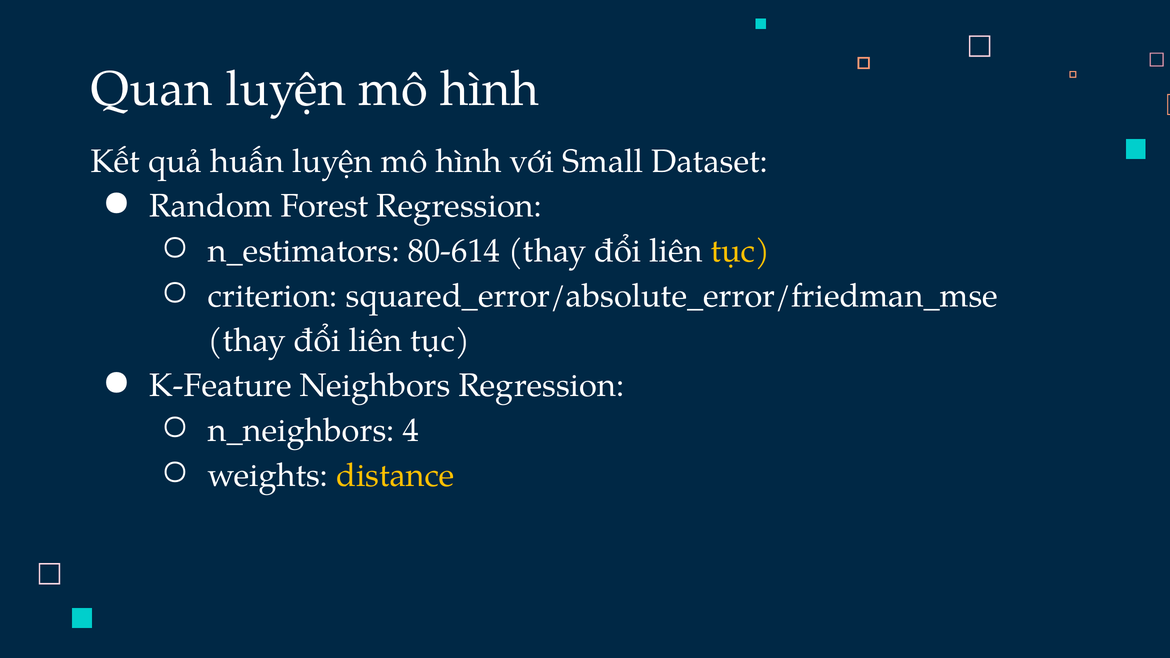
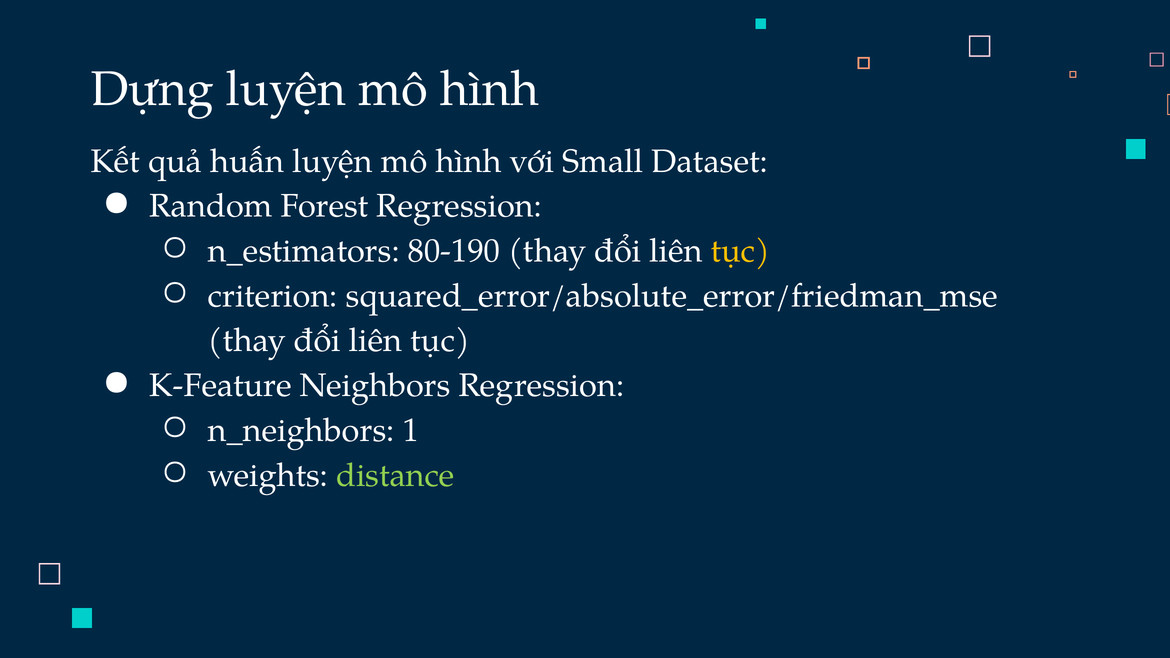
Quan: Quan -> Dựng (152, 89)
80-614: 80-614 -> 80-190 (454, 251)
4: 4 -> 1 (411, 431)
distance colour: yellow -> light green (395, 475)
